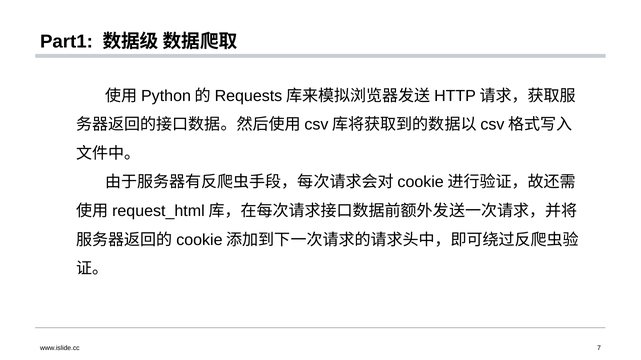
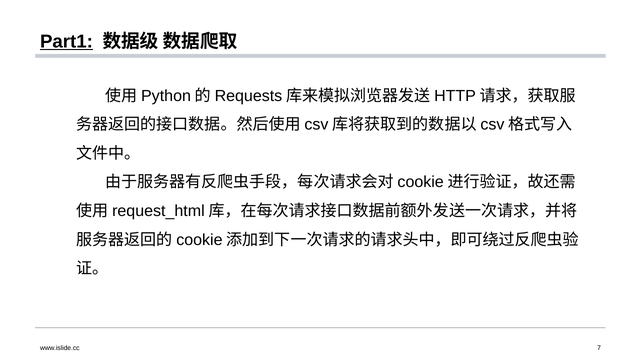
Part1 underline: none -> present (66, 41)
